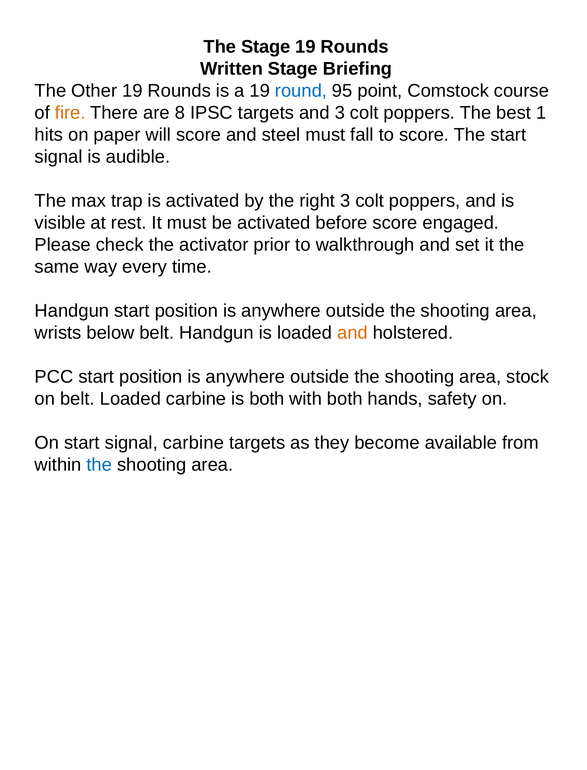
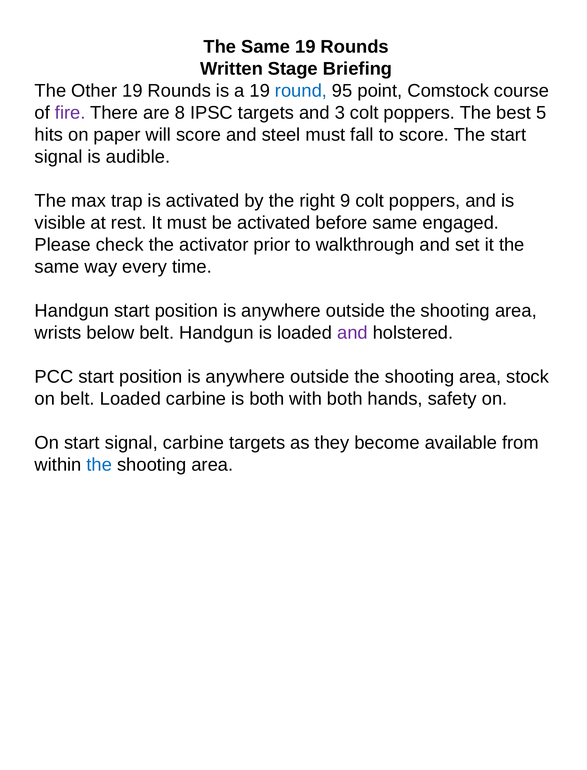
Stage: Stage -> Same (266, 47)
fire colour: orange -> purple (70, 113)
1: 1 -> 5 (541, 113)
right 3: 3 -> 9 (345, 201)
before score: score -> same (395, 223)
and colour: orange -> purple (352, 333)
